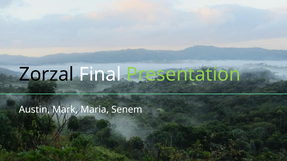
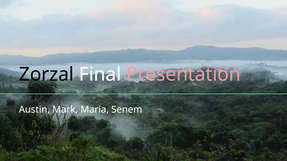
Presentation colour: light green -> pink (183, 75)
